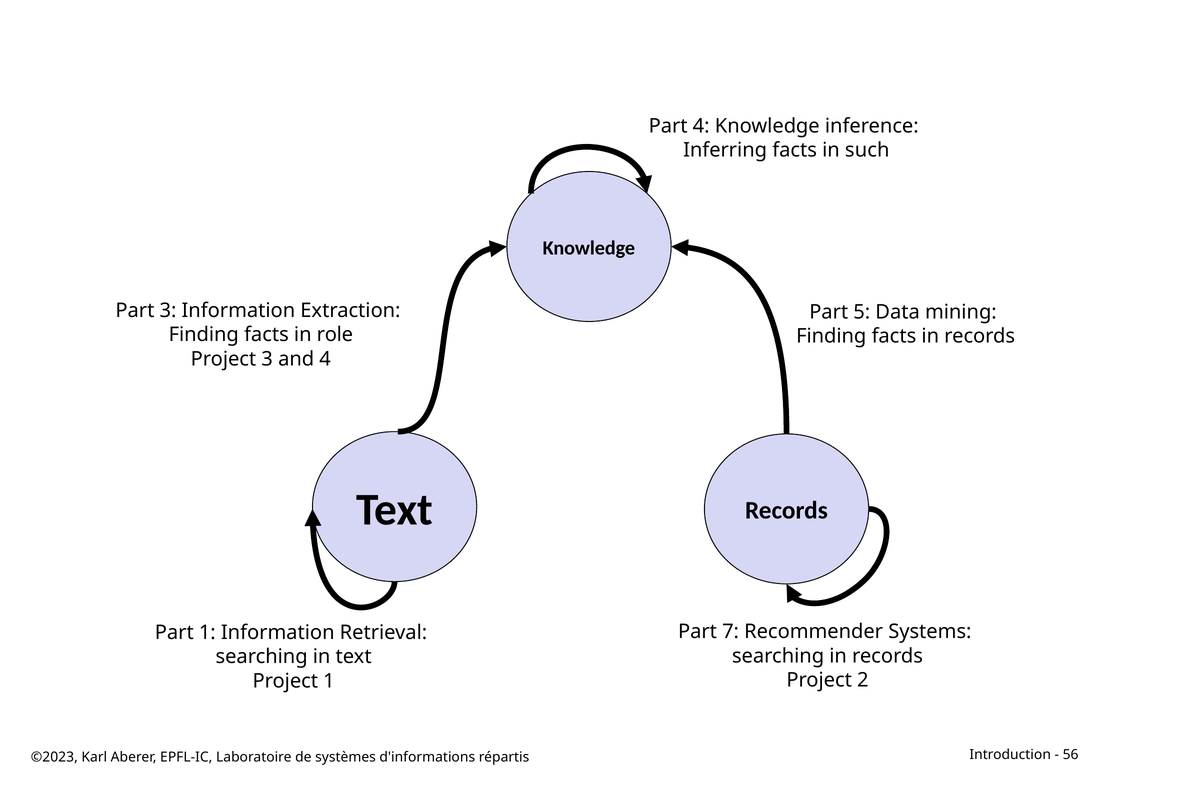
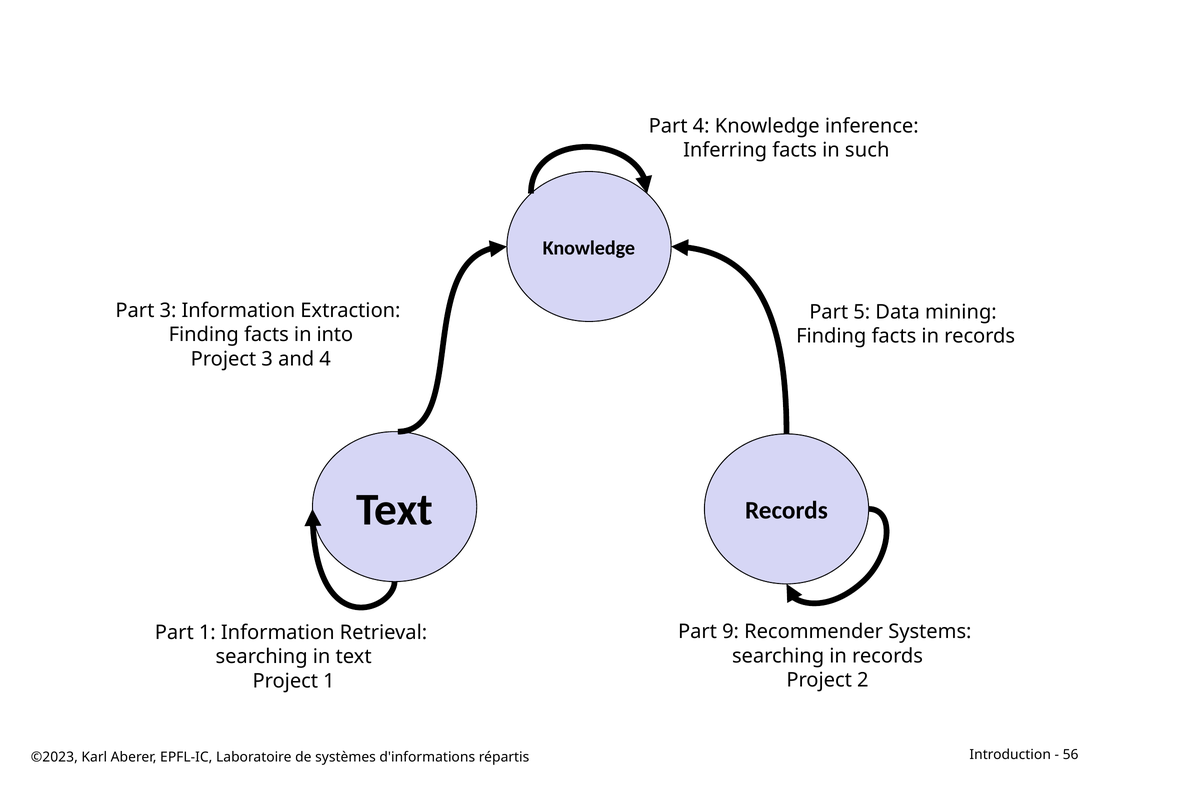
role: role -> into (335, 334)
7: 7 -> 9 (731, 631)
